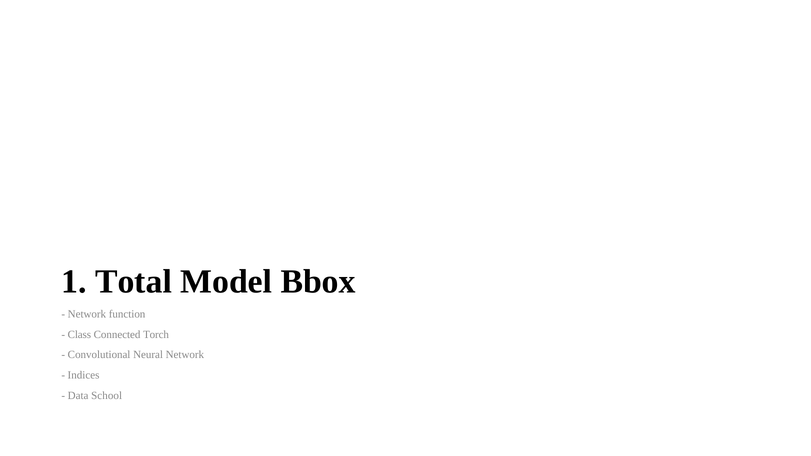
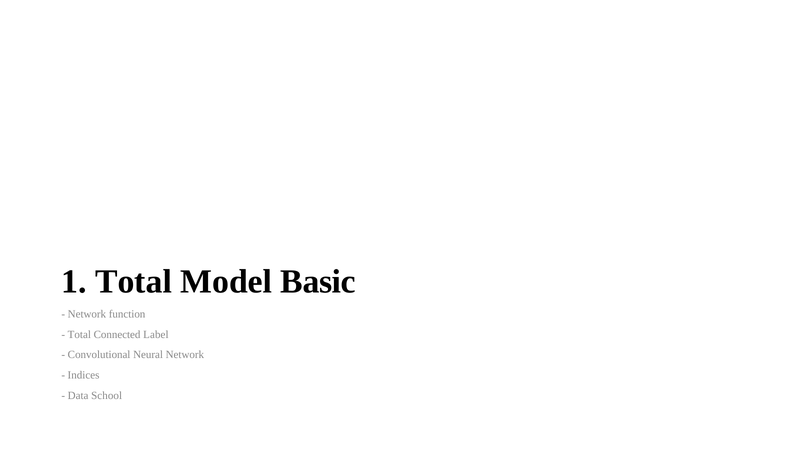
Bbox: Bbox -> Basic (318, 282)
Class: Class -> Total (79, 335)
Torch: Torch -> Label (156, 335)
